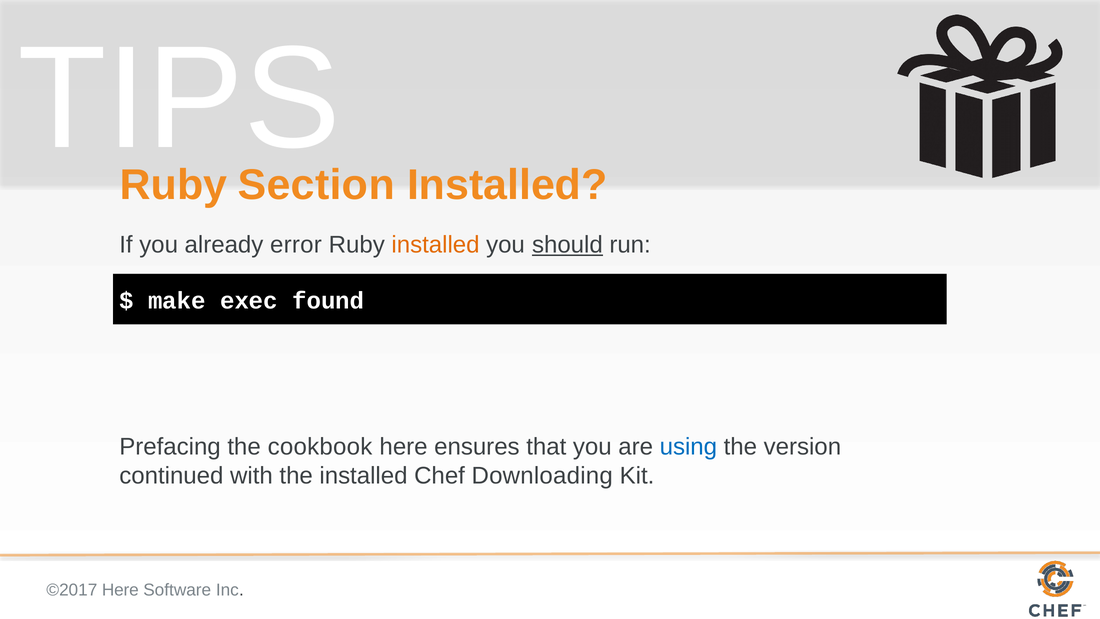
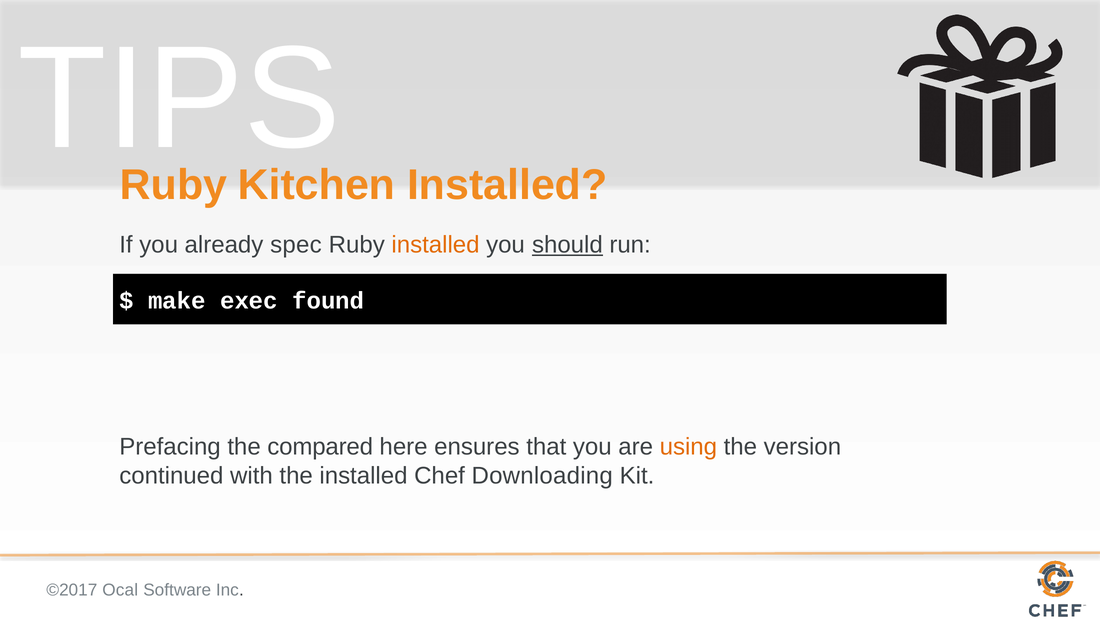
Section: Section -> Kitchen (316, 185)
error: error -> spec (296, 245)
cookbook: cookbook -> compared (320, 447)
using colour: blue -> orange (688, 447)
Here: Here -> Ocal (120, 590)
